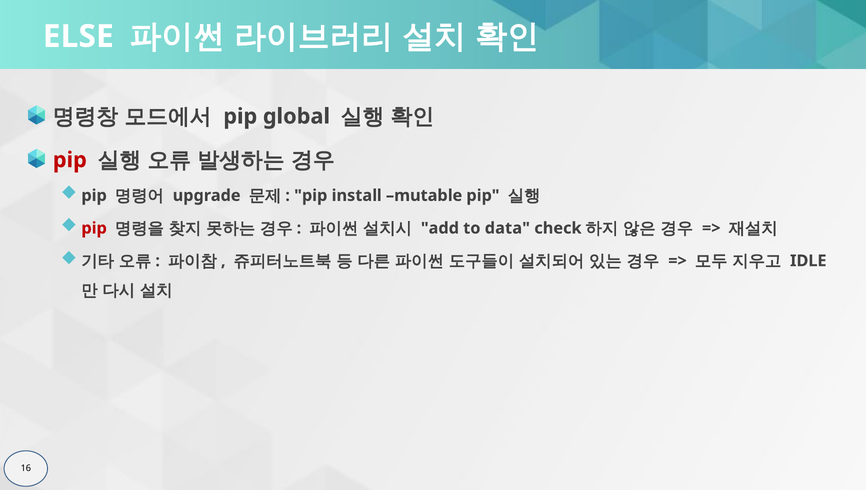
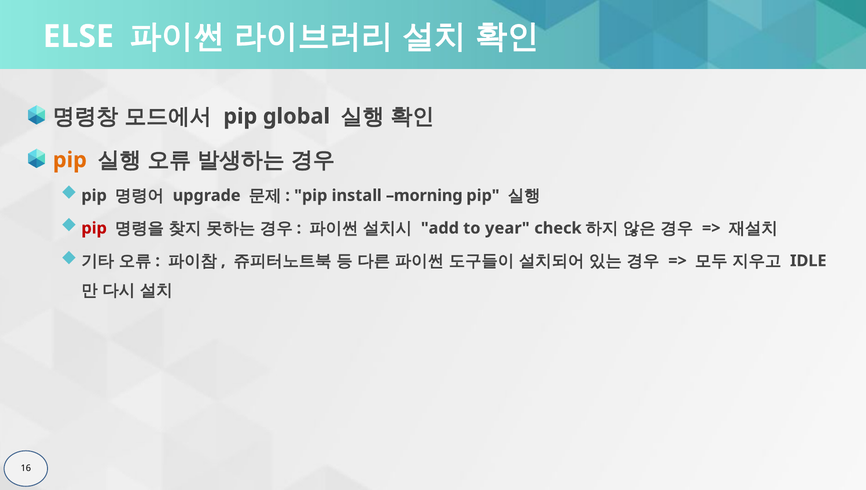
pip colour: red -> orange (70, 160)
mutable: mutable -> morning (424, 195)
data: data -> year (507, 228)
